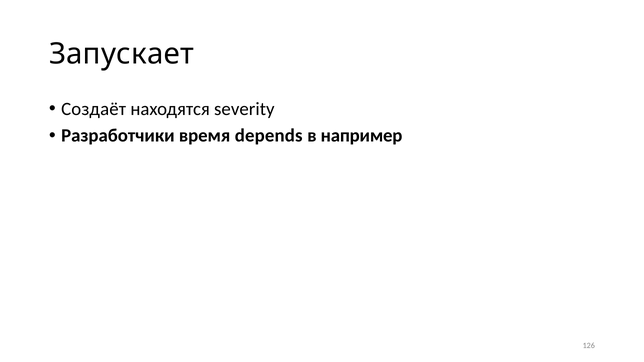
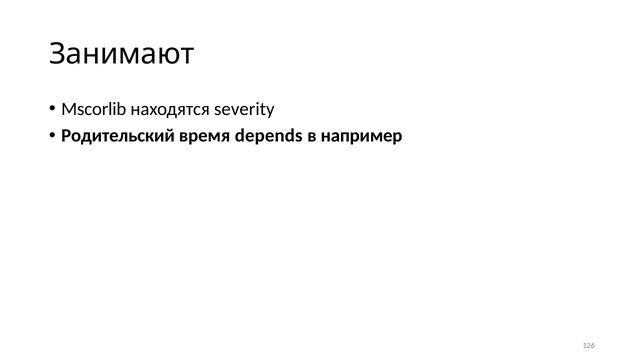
Запускает: Запускает -> Занимают (122, 54)
Создаёт: Создаёт -> Mscorlib (94, 109)
Разработчики: Разработчики -> Родительский (118, 136)
